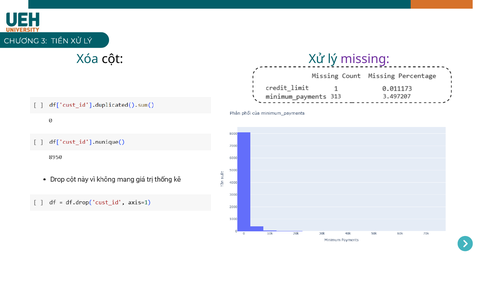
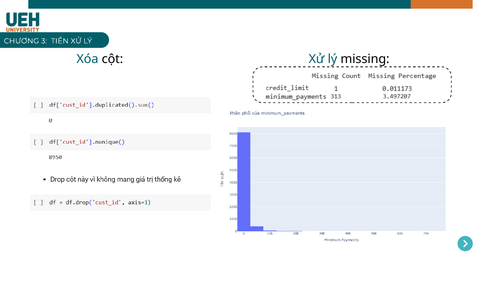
missing colour: purple -> black (365, 59)
